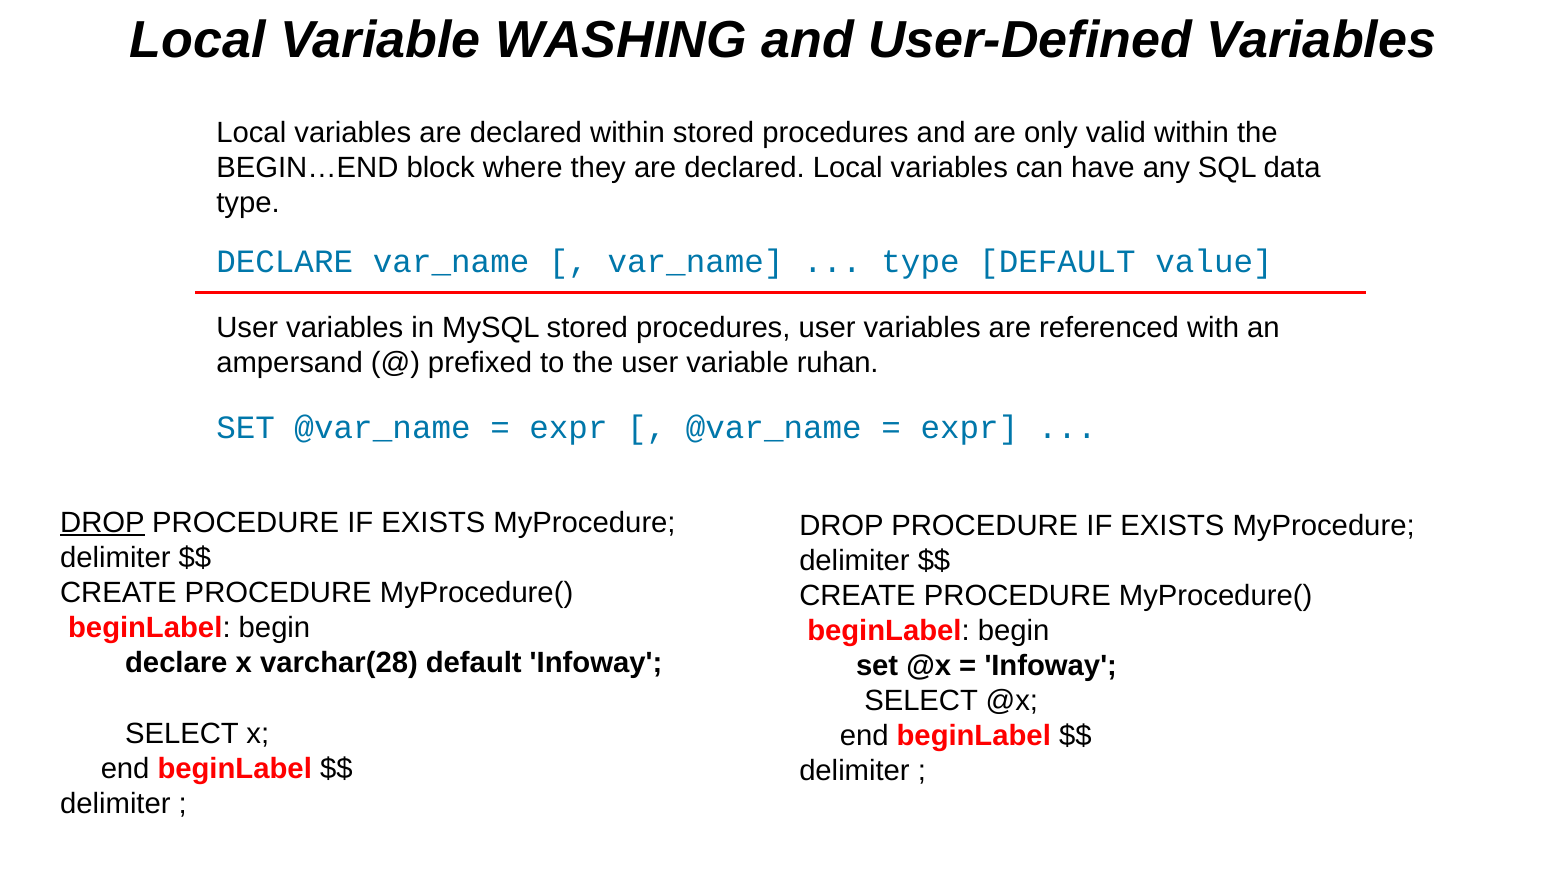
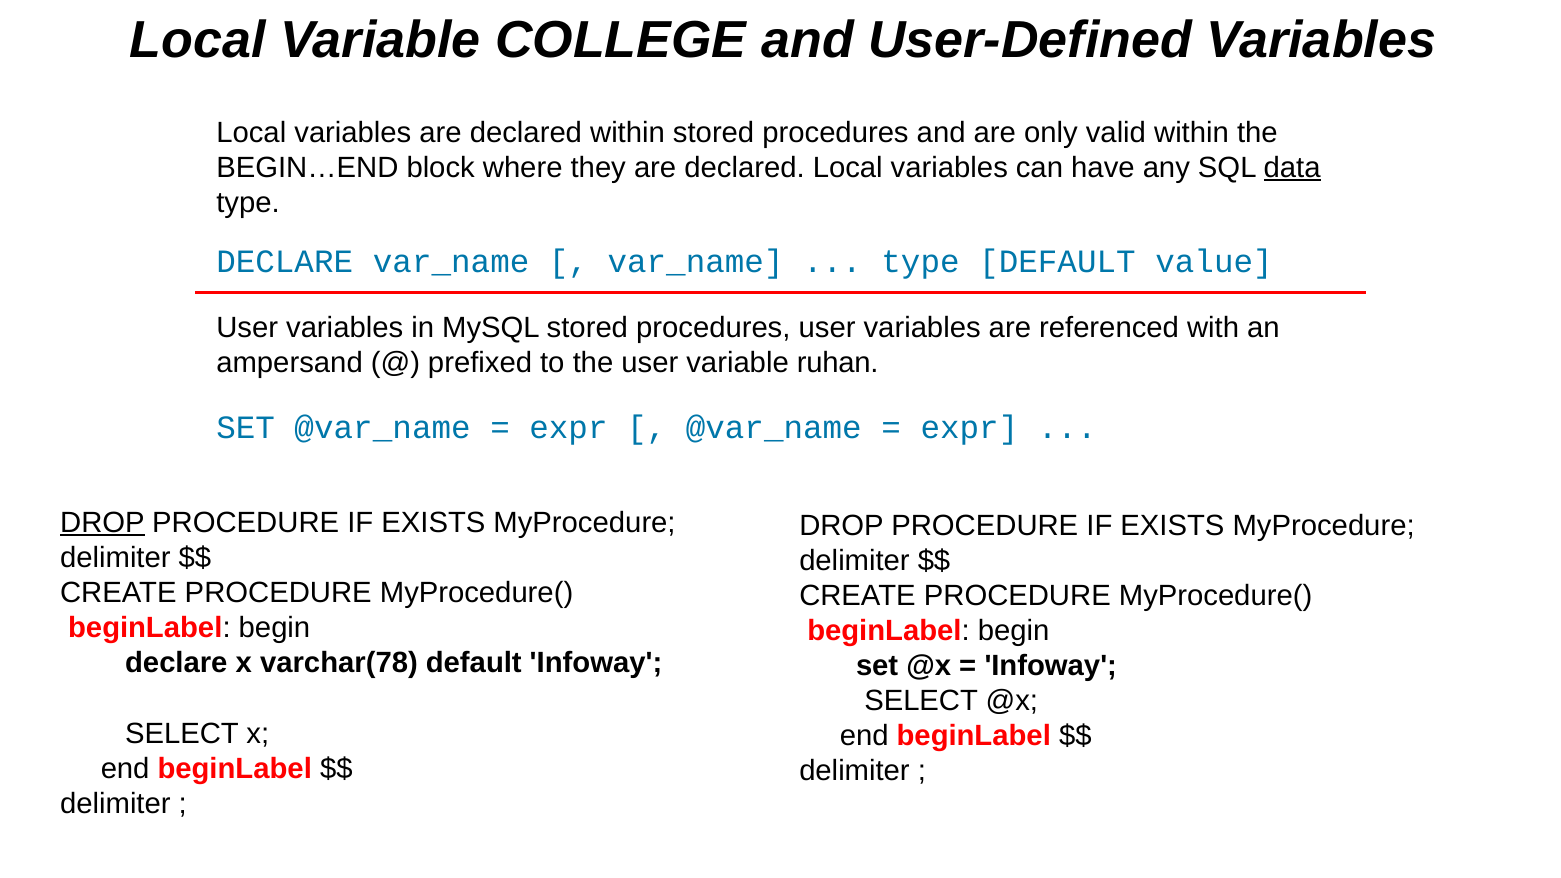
WASHING: WASHING -> COLLEGE (621, 41)
data underline: none -> present (1292, 168)
varchar(28: varchar(28 -> varchar(78 (339, 663)
